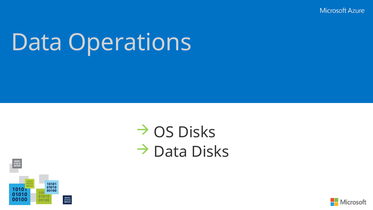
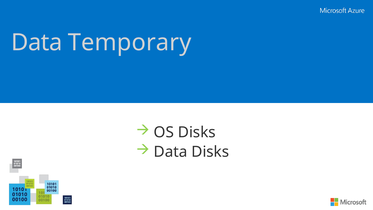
Operations: Operations -> Temporary (130, 42)
